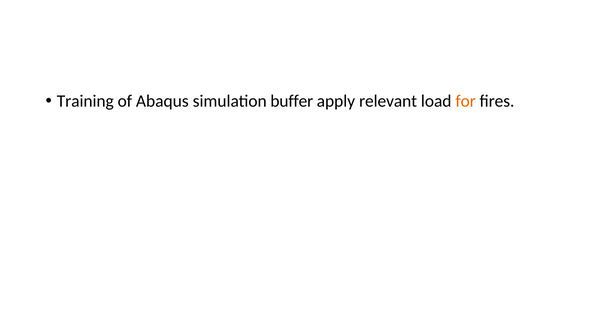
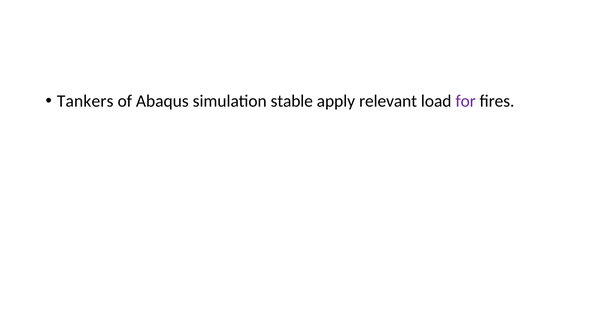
Training: Training -> Tankers (85, 101)
buffer: buffer -> stable (292, 101)
for colour: orange -> purple (466, 101)
